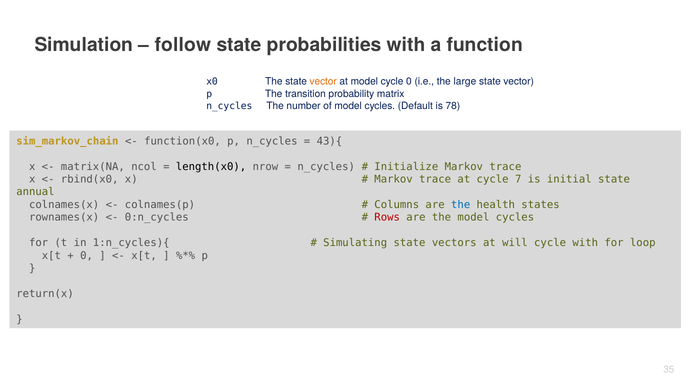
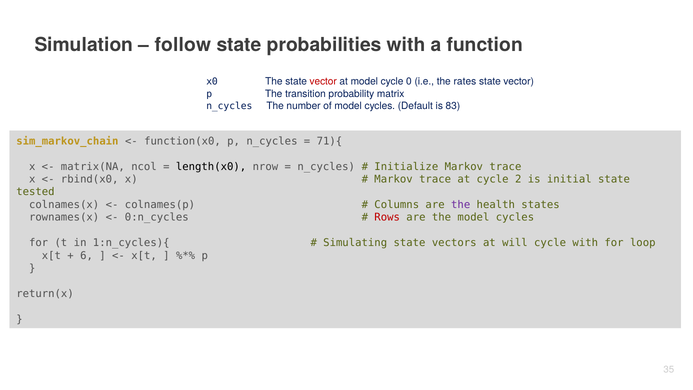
vector colour: orange -> red (323, 82)
large: large -> rates (465, 82)
78: 78 -> 83 (453, 106)
43){: 43){ -> 71){ (329, 141)
7: 7 -> 2 (518, 179)
annual: annual -> tested (35, 192)
the colour: blue -> purple (461, 205)
0: 0 -> 6 (87, 255)
